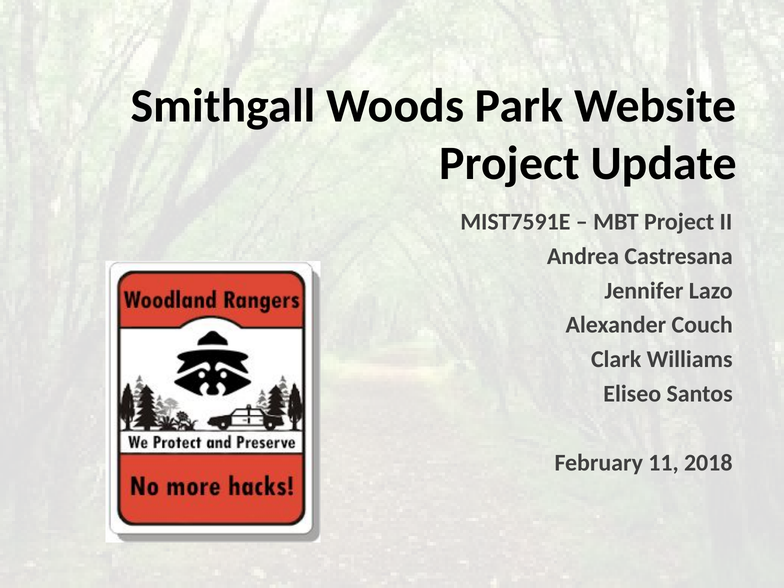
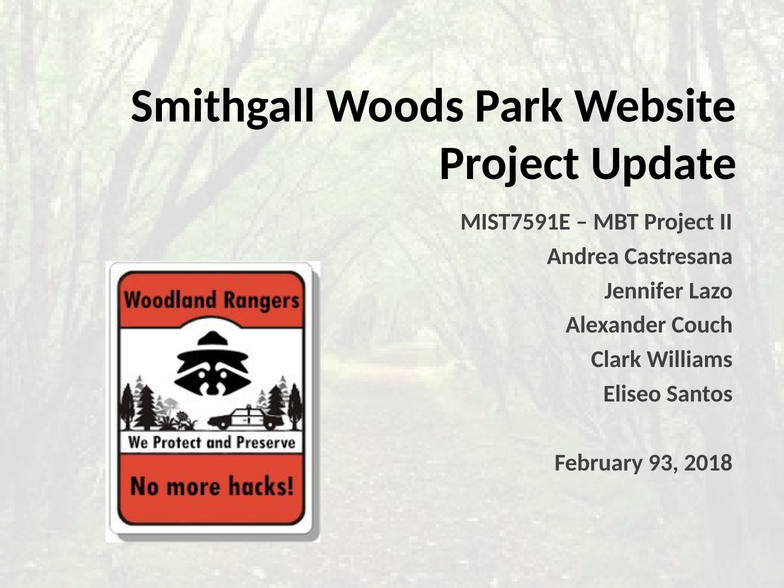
11: 11 -> 93 (664, 463)
